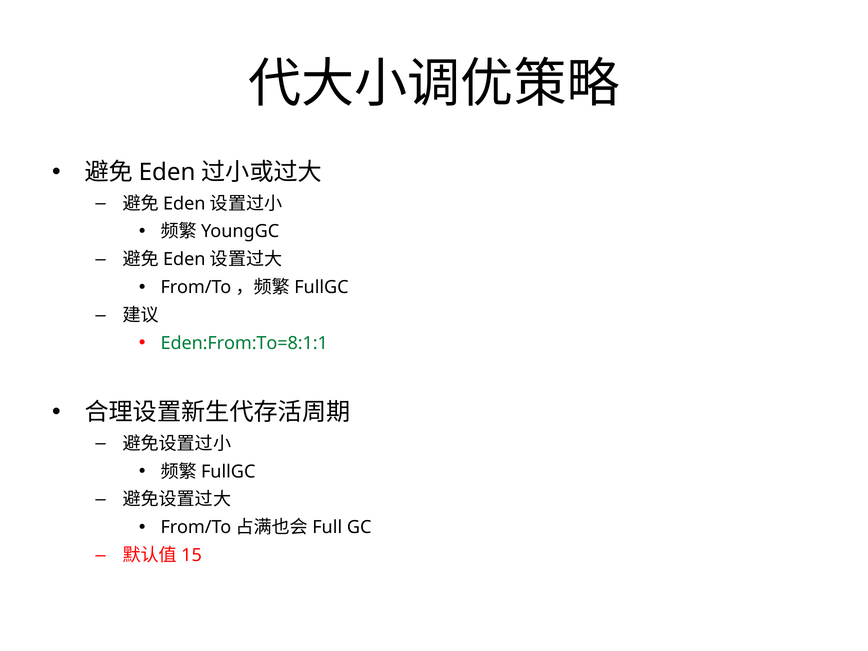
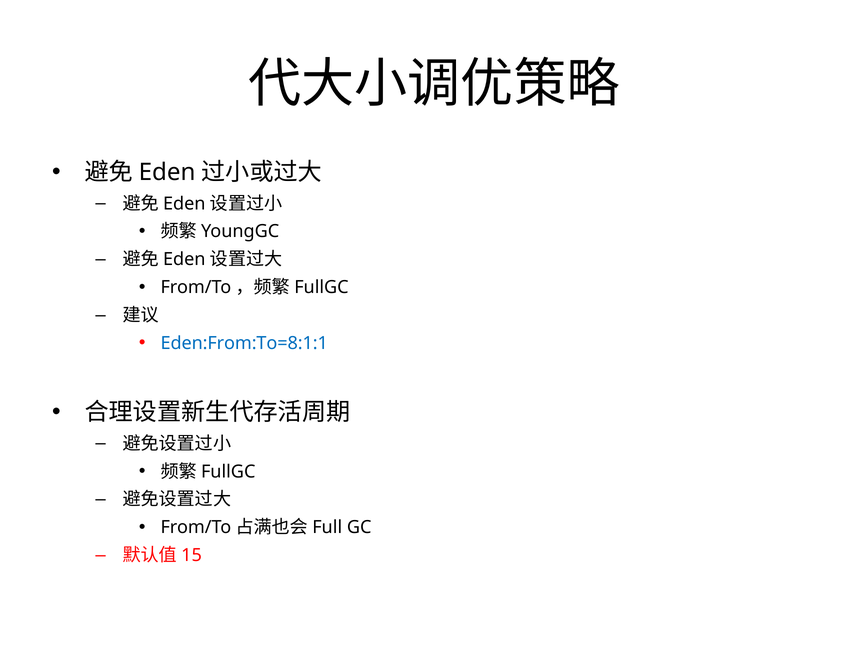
Eden:From:To=8:1:1 colour: green -> blue (244, 343)
